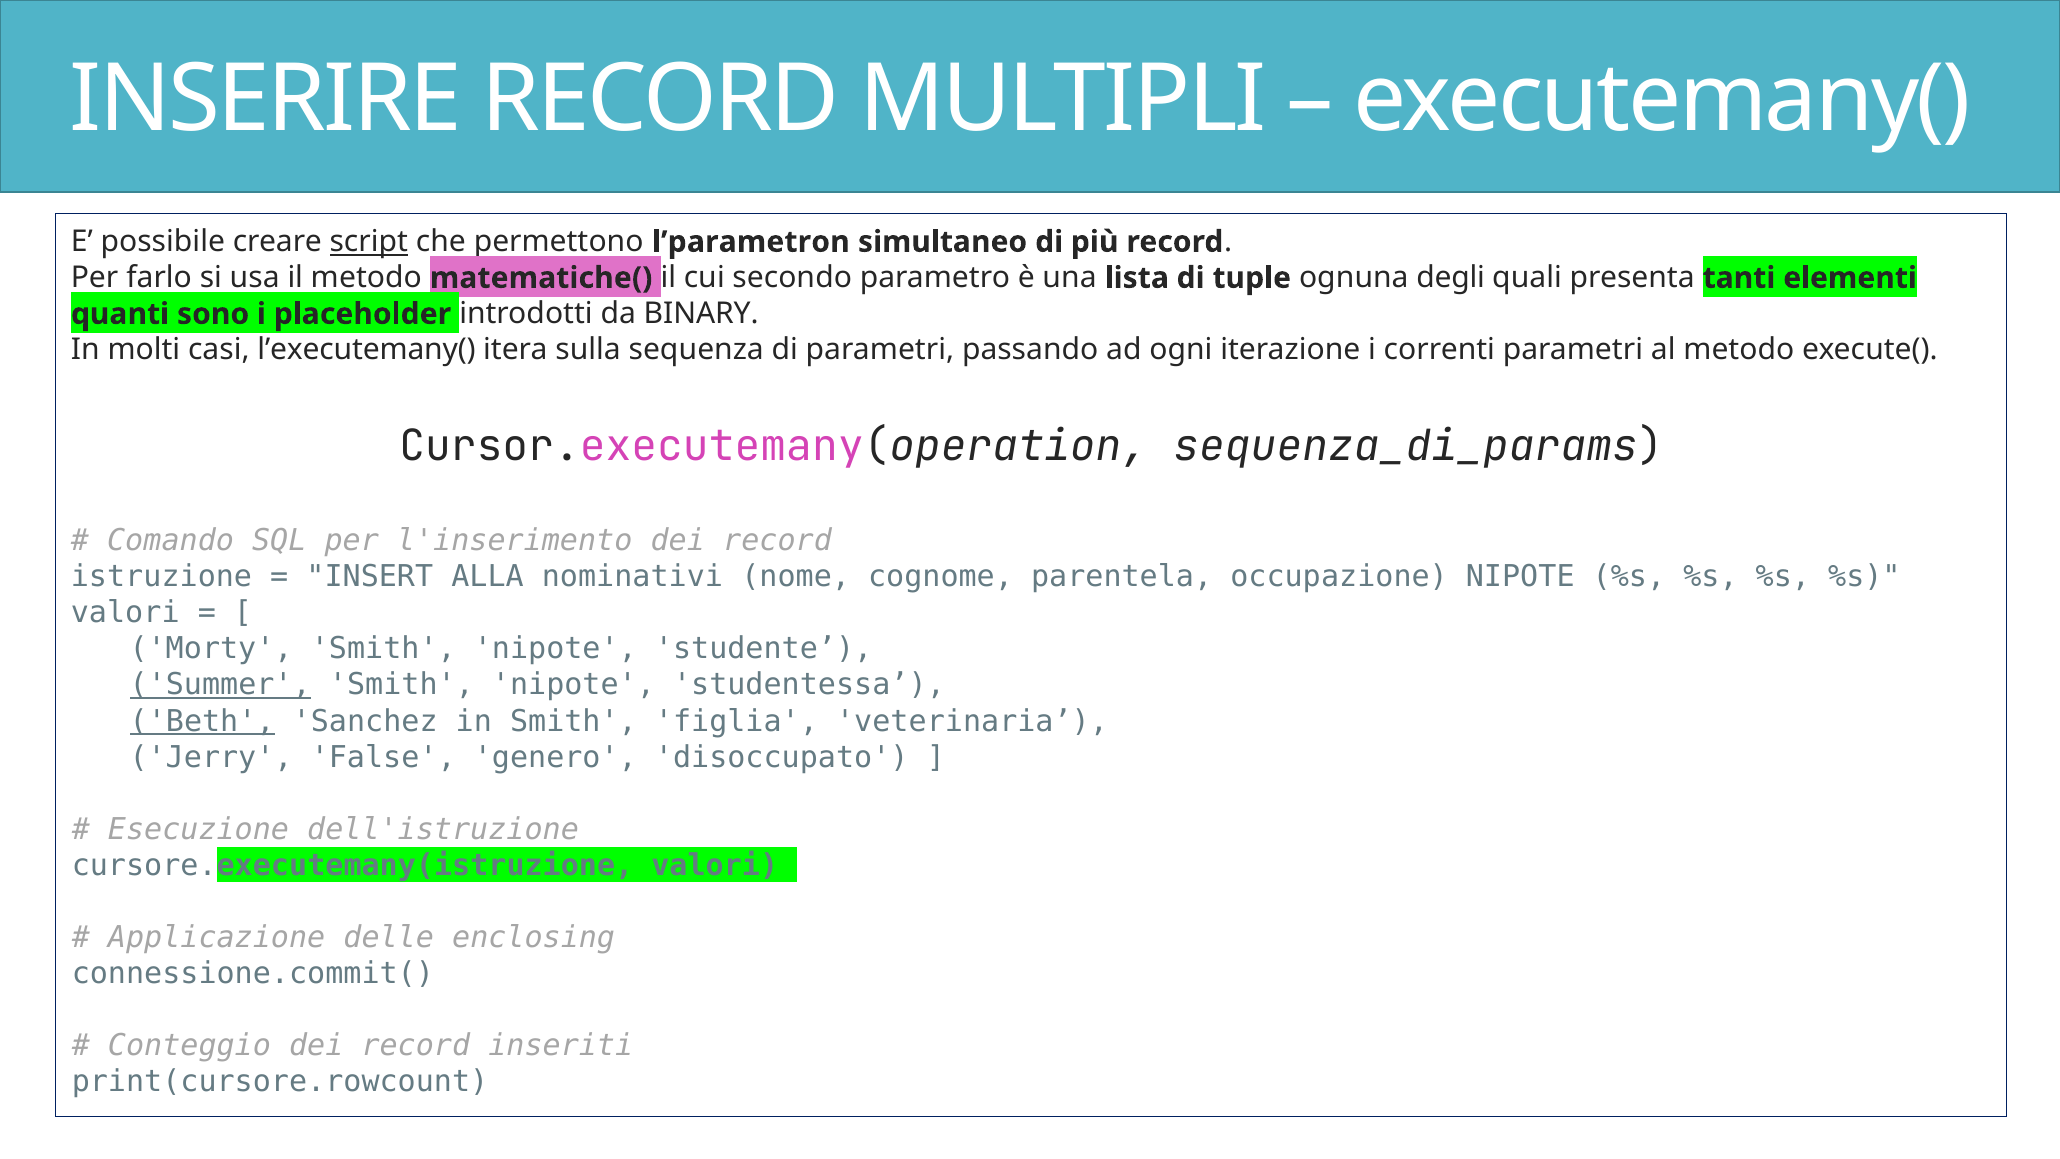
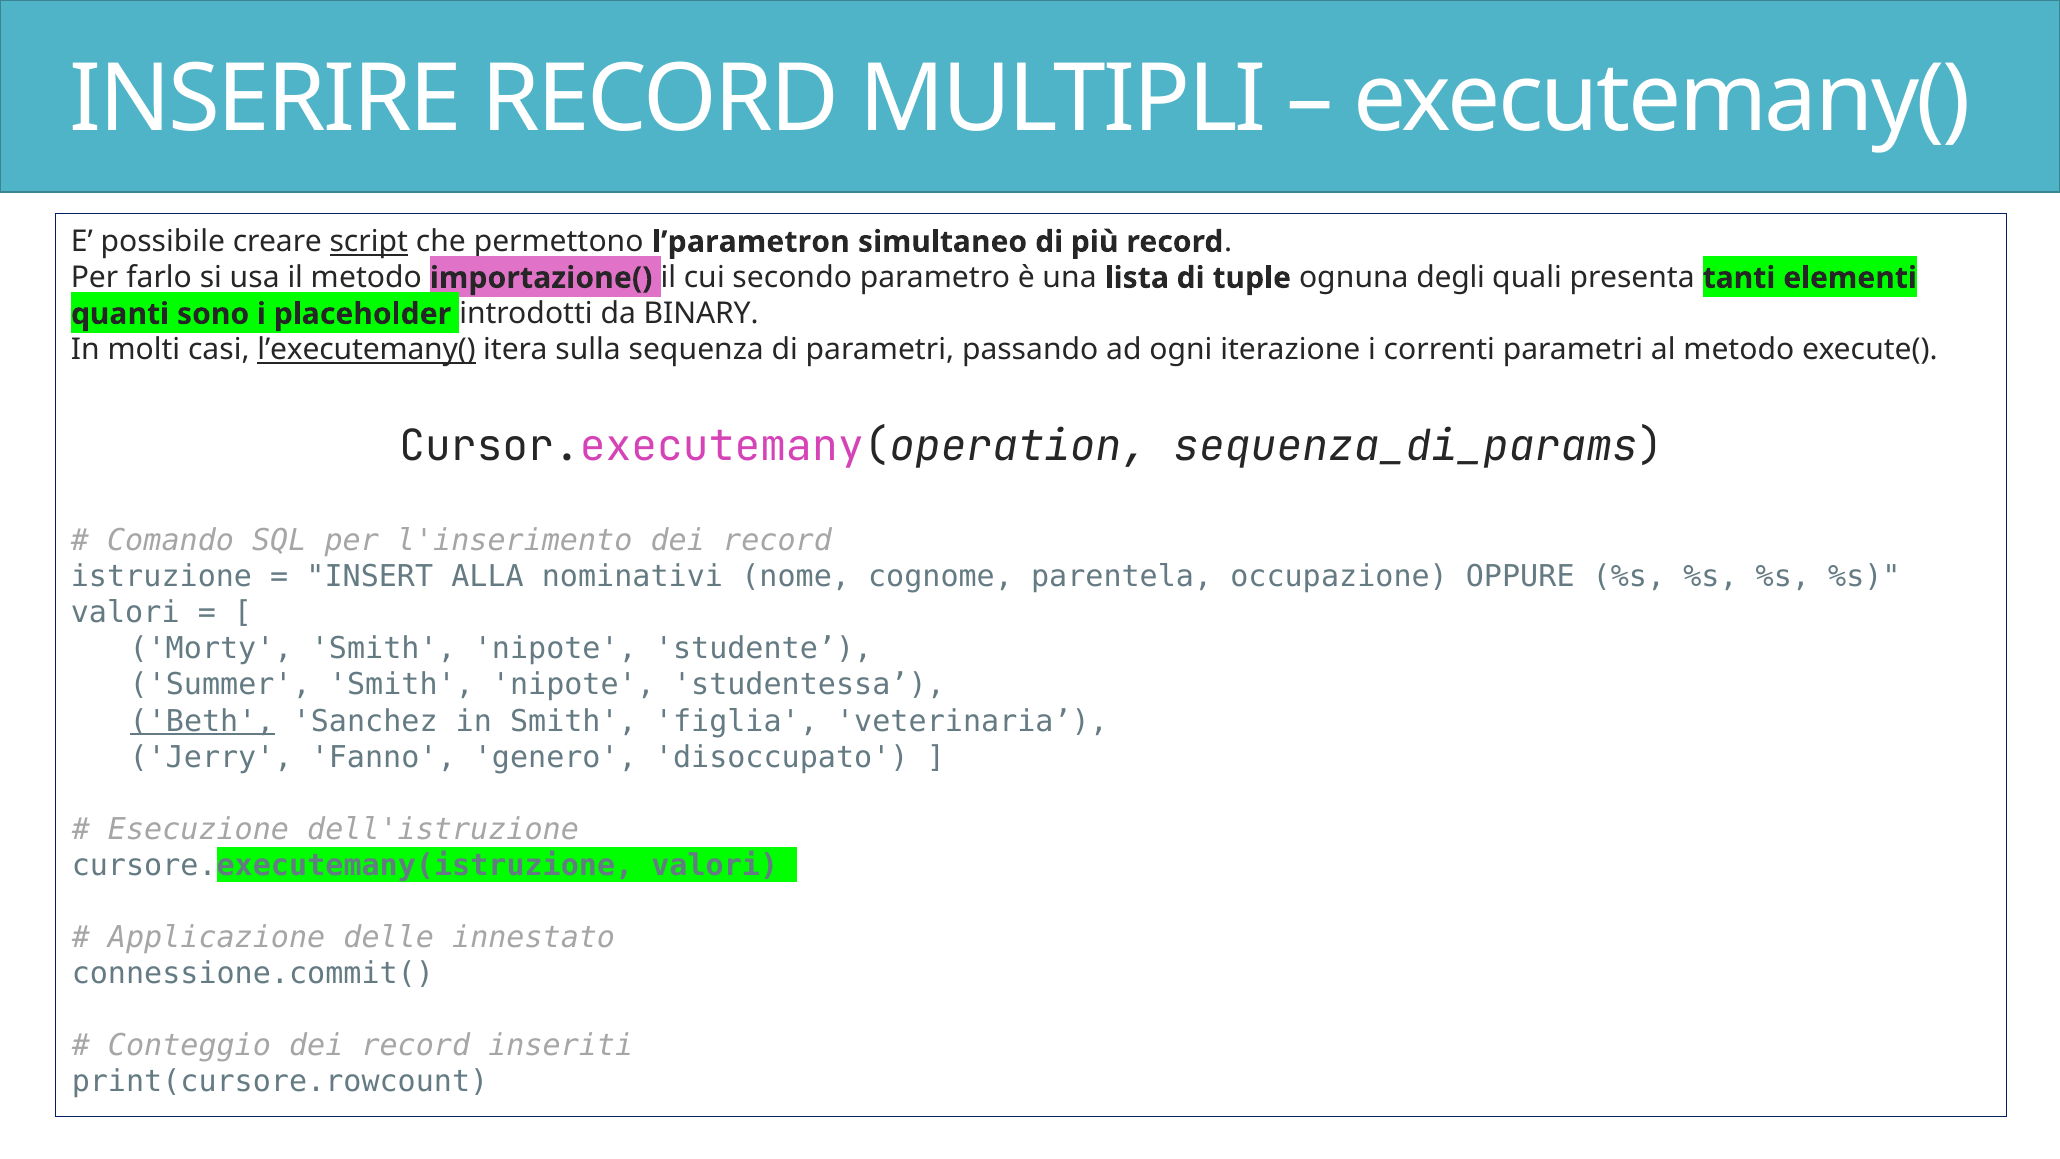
matematiche(: matematiche( -> importazione( (541, 278)
l’executemany( underline: none -> present (367, 350)
occupazione NIPOTE: NIPOTE -> OPPURE (1520, 577)
Summer underline: present -> none (220, 685)
False: False -> Fanno (383, 757)
enclosing: enclosing -> innestato (534, 937)
